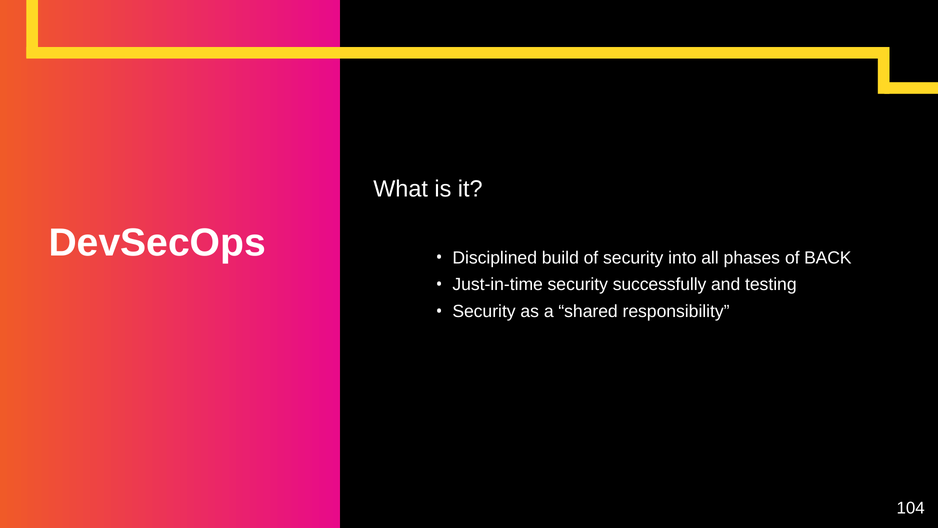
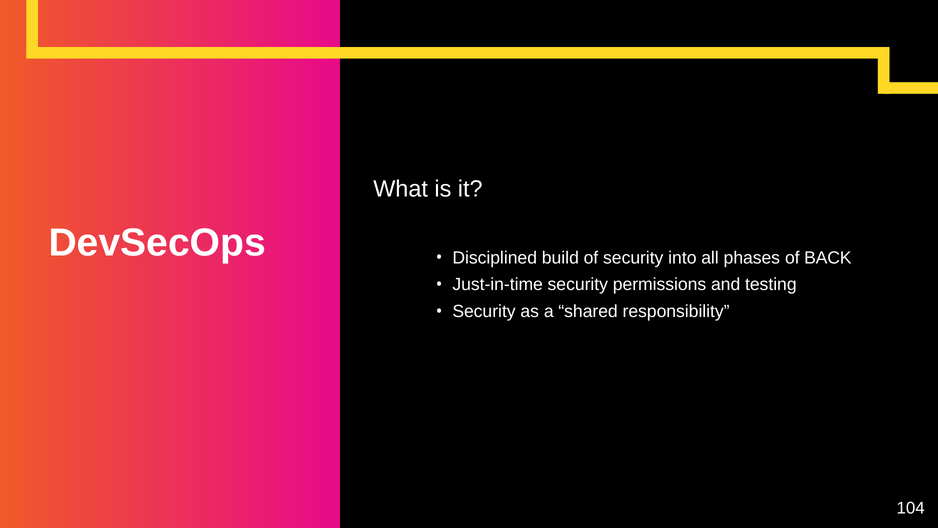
successfully: successfully -> permissions (660, 284)
